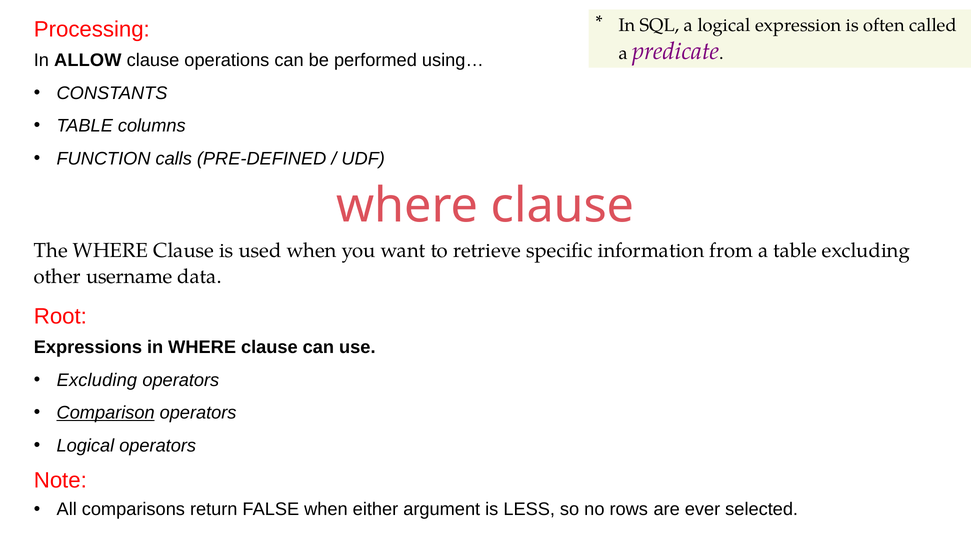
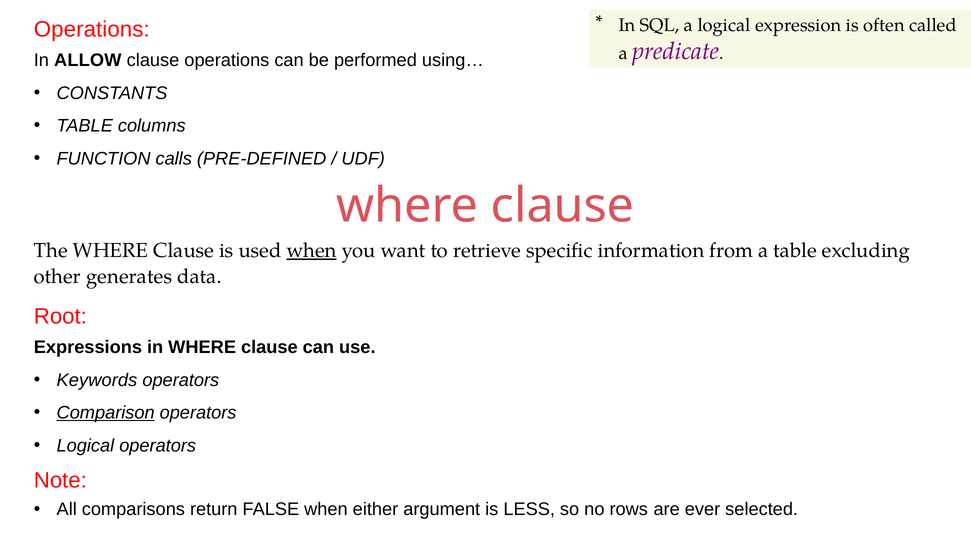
Processing: Processing -> Operations (92, 30)
when underline: none -> present (312, 251)
username: username -> generates (129, 277)
Excluding: Excluding -> Keywords (97, 380)
